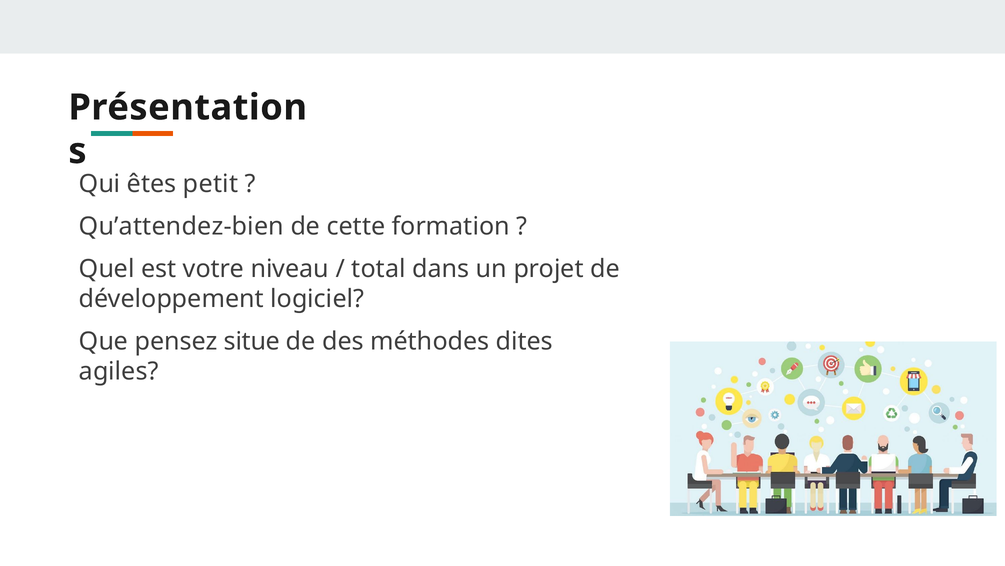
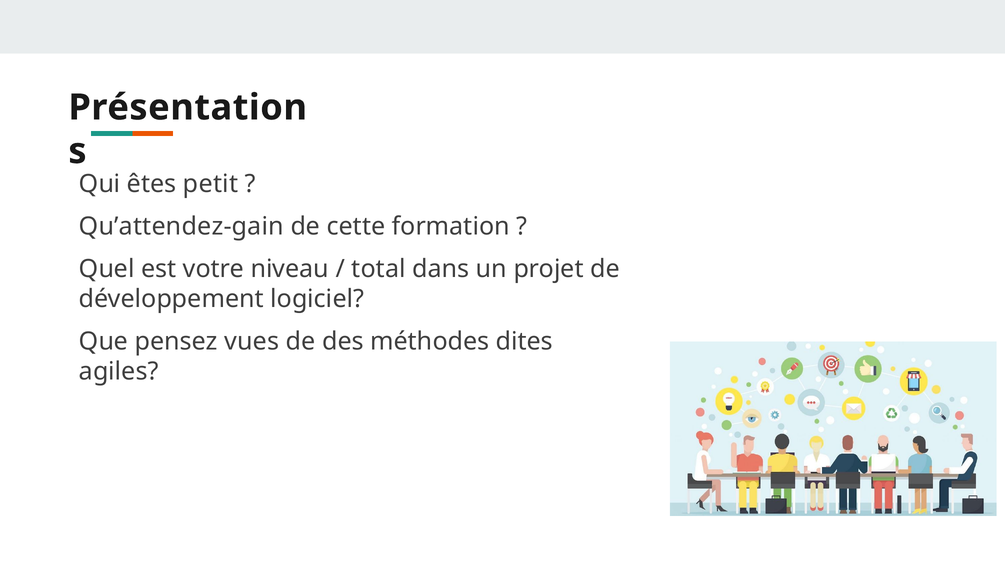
Qu’attendez-bien: Qu’attendez-bien -> Qu’attendez-gain (181, 226)
situe: situe -> vues (252, 341)
